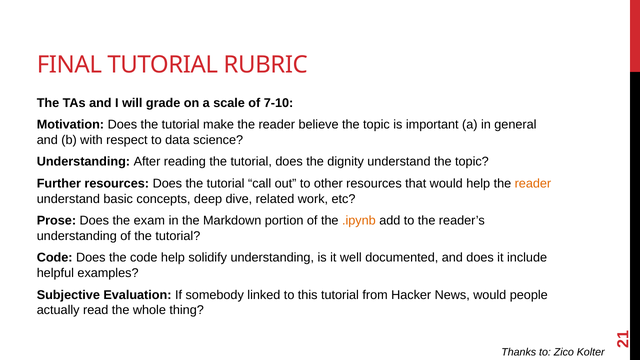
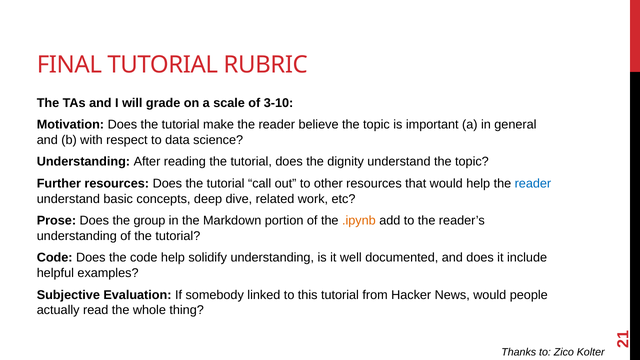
7-10: 7-10 -> 3-10 (279, 103)
reader colour: orange -> blue (533, 184)
exam: exam -> group (149, 221)
